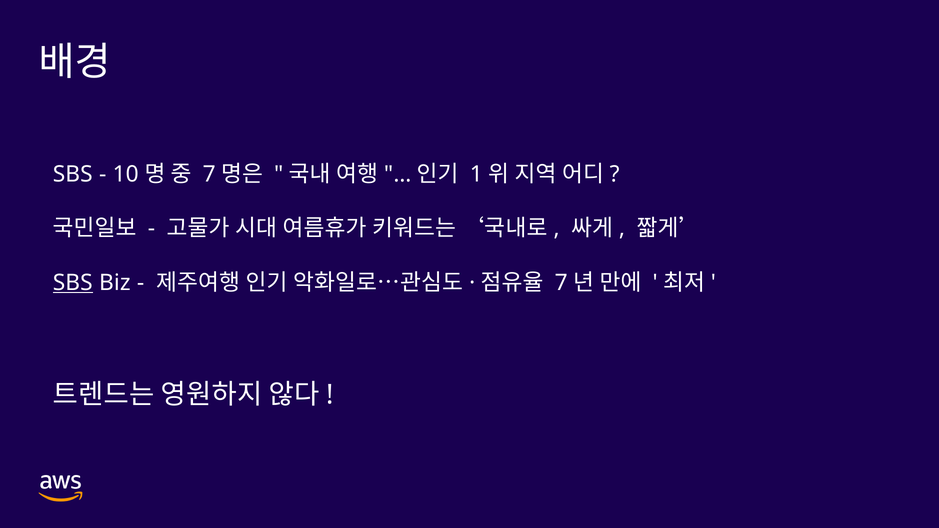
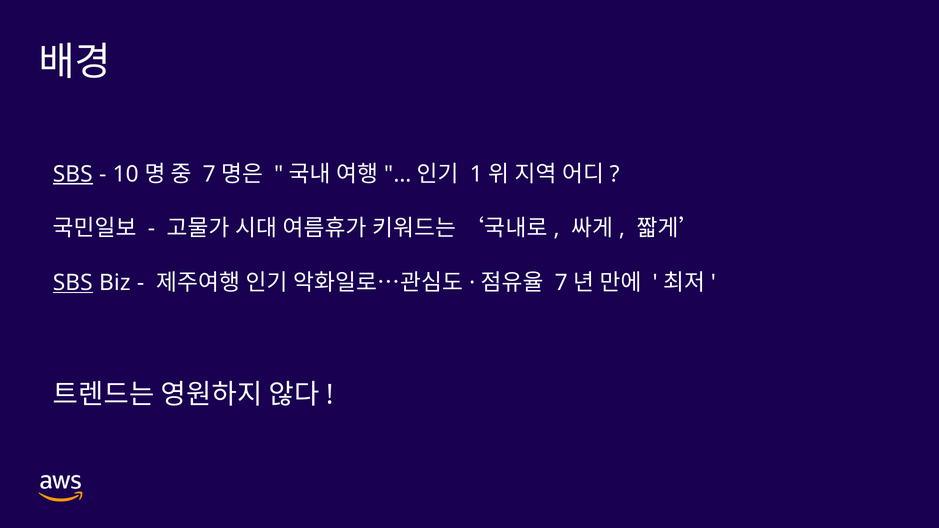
SBS underline: none -> present (73, 174)
